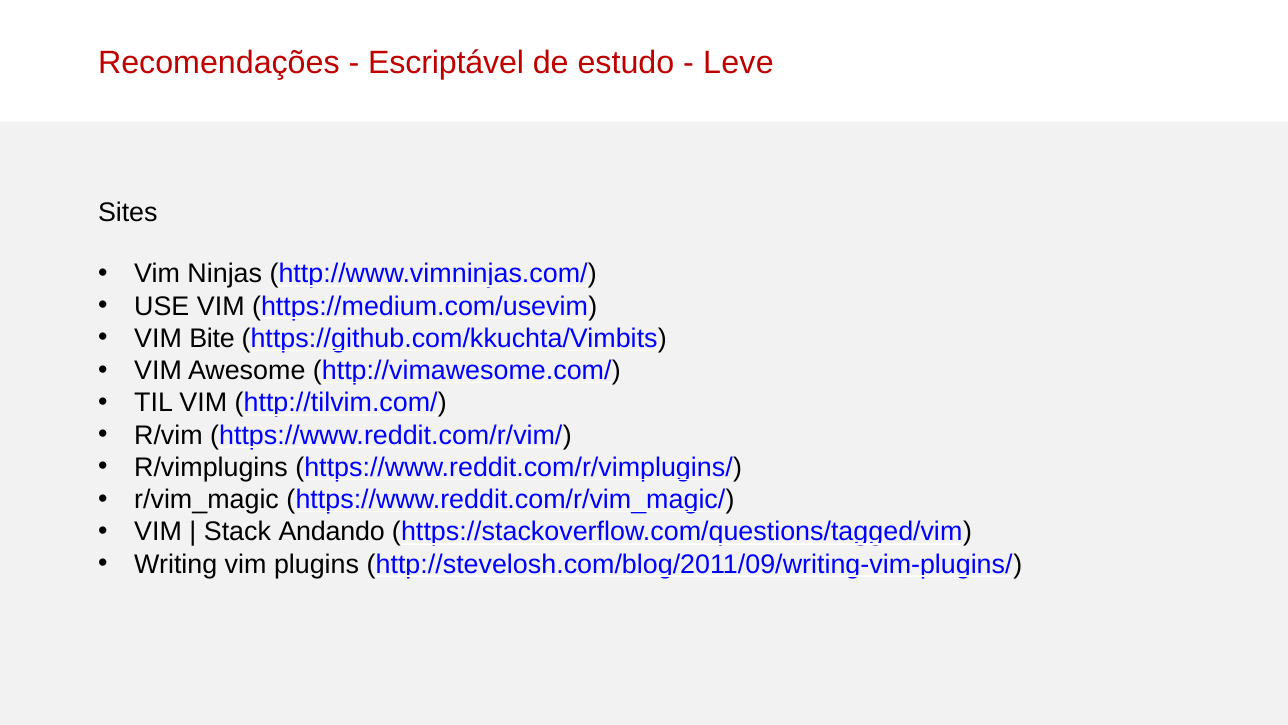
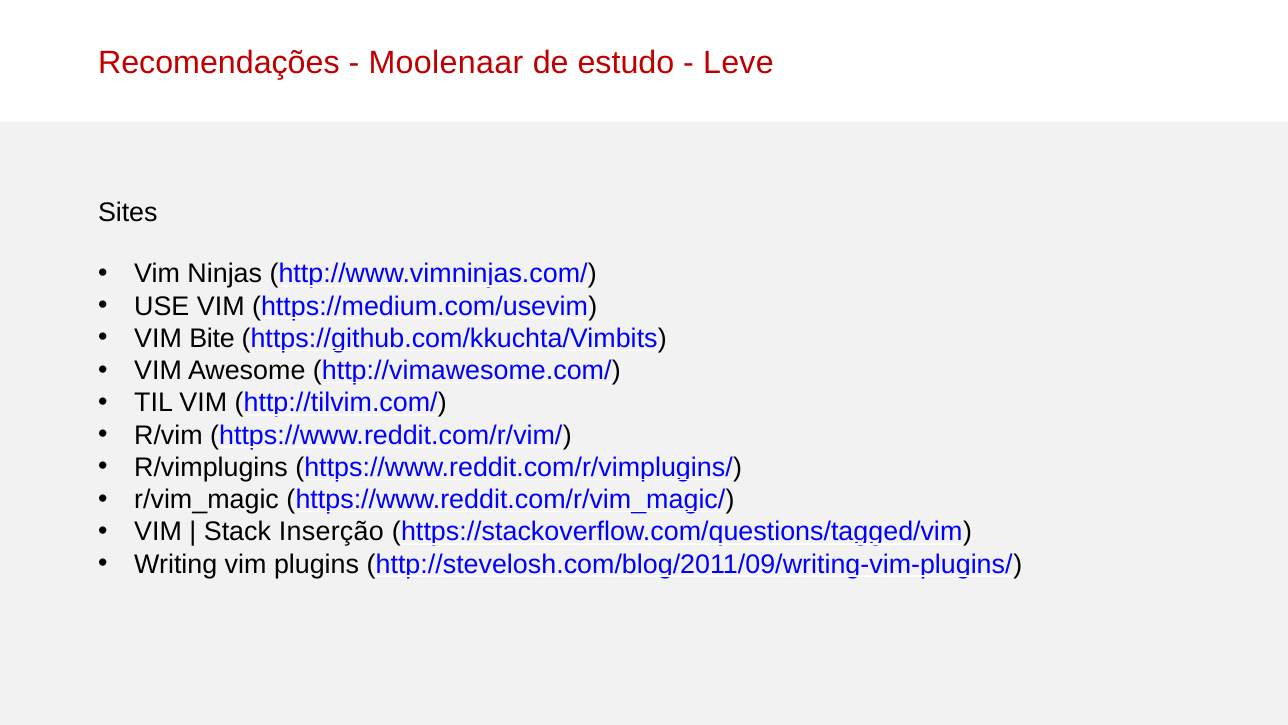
Escriptável: Escriptável -> Moolenaar (446, 63)
Andando: Andando -> Inserção (331, 532)
